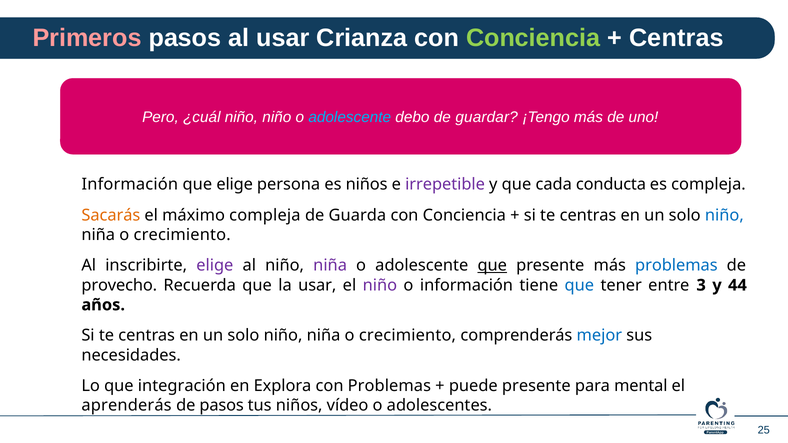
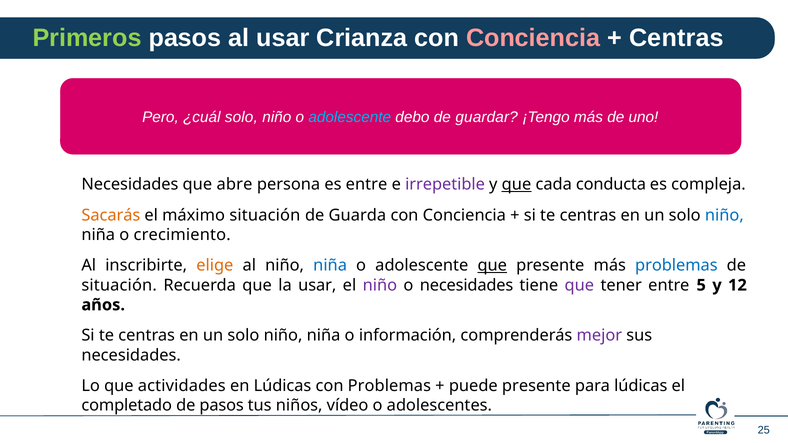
Primeros colour: pink -> light green (87, 38)
Conciencia colour: light green -> pink (533, 38)
¿cuál niño: niño -> solo (241, 117)
Información: Información -> Necesidades (130, 185)
que elige: elige -> abre (235, 185)
es niños: niños -> entre (367, 185)
que underline: none -> present (516, 185)
máximo compleja: compleja -> situación (265, 215)
elige colour: purple -> orange (215, 266)
niña colour: purple -> blue (330, 266)
provecho: provecho -> situación (119, 285)
o información: información -> necesidades (467, 285)
que colour: blue -> purple (579, 285)
3: 3 -> 5 (701, 285)
44: 44 -> 12 (737, 285)
crecimiento: crecimiento -> información (408, 336)
mejor colour: blue -> purple (599, 336)
integración: integración -> actividades (182, 386)
en Explora: Explora -> Lúdicas (282, 386)
para mental: mental -> lúdicas (641, 386)
aprenderás: aprenderás -> completado (127, 406)
